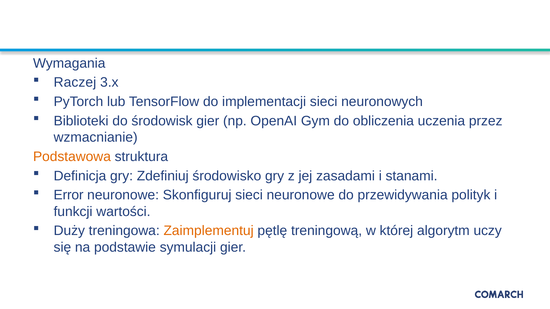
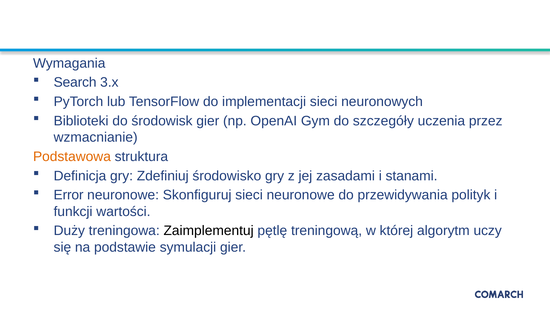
Raczej: Raczej -> Search (75, 83)
obliczenia: obliczenia -> szczegóły (383, 121)
Zaimplementuj colour: orange -> black (209, 231)
